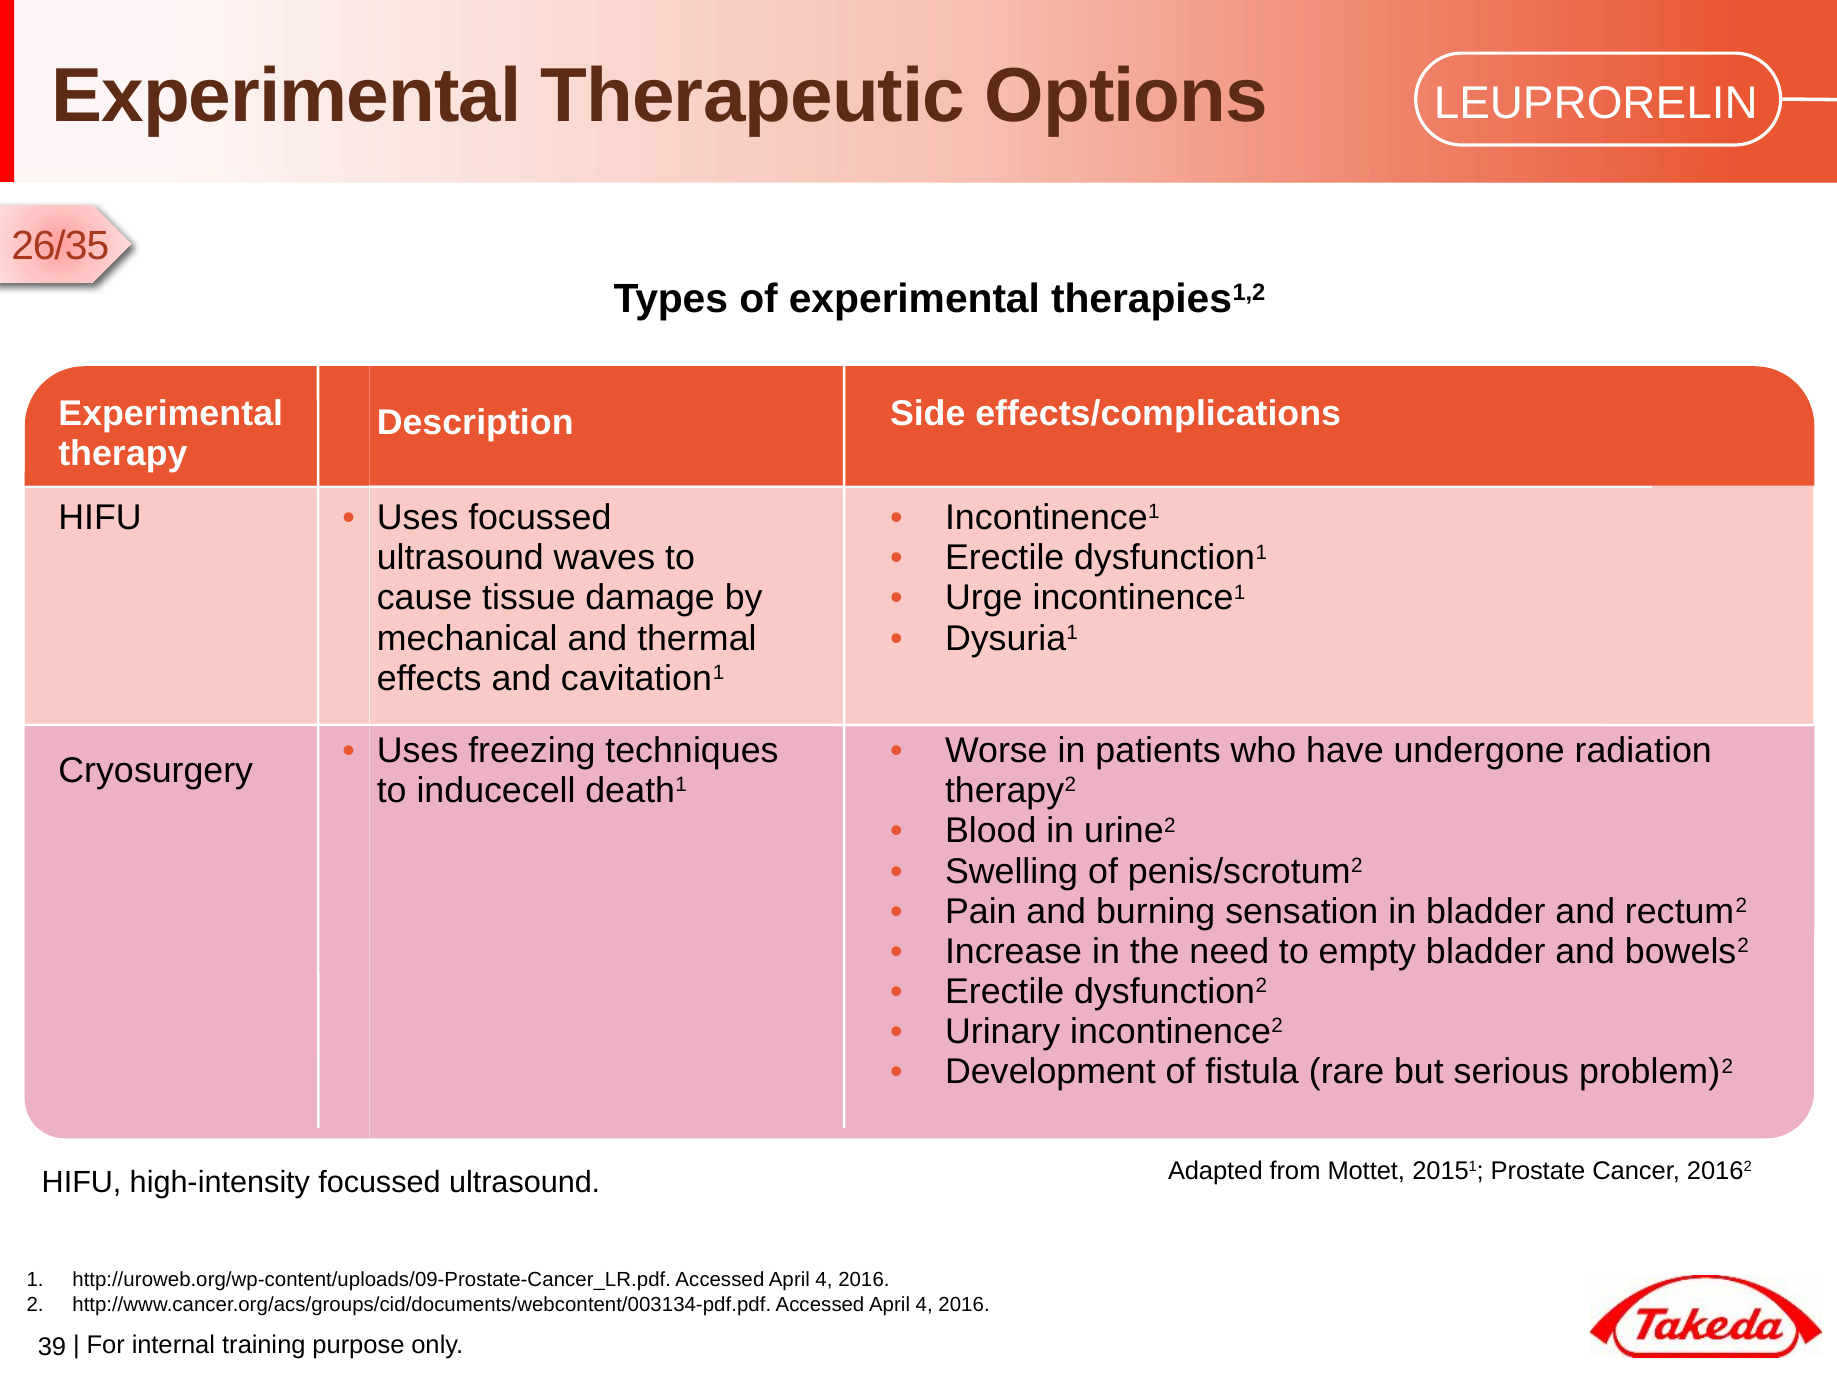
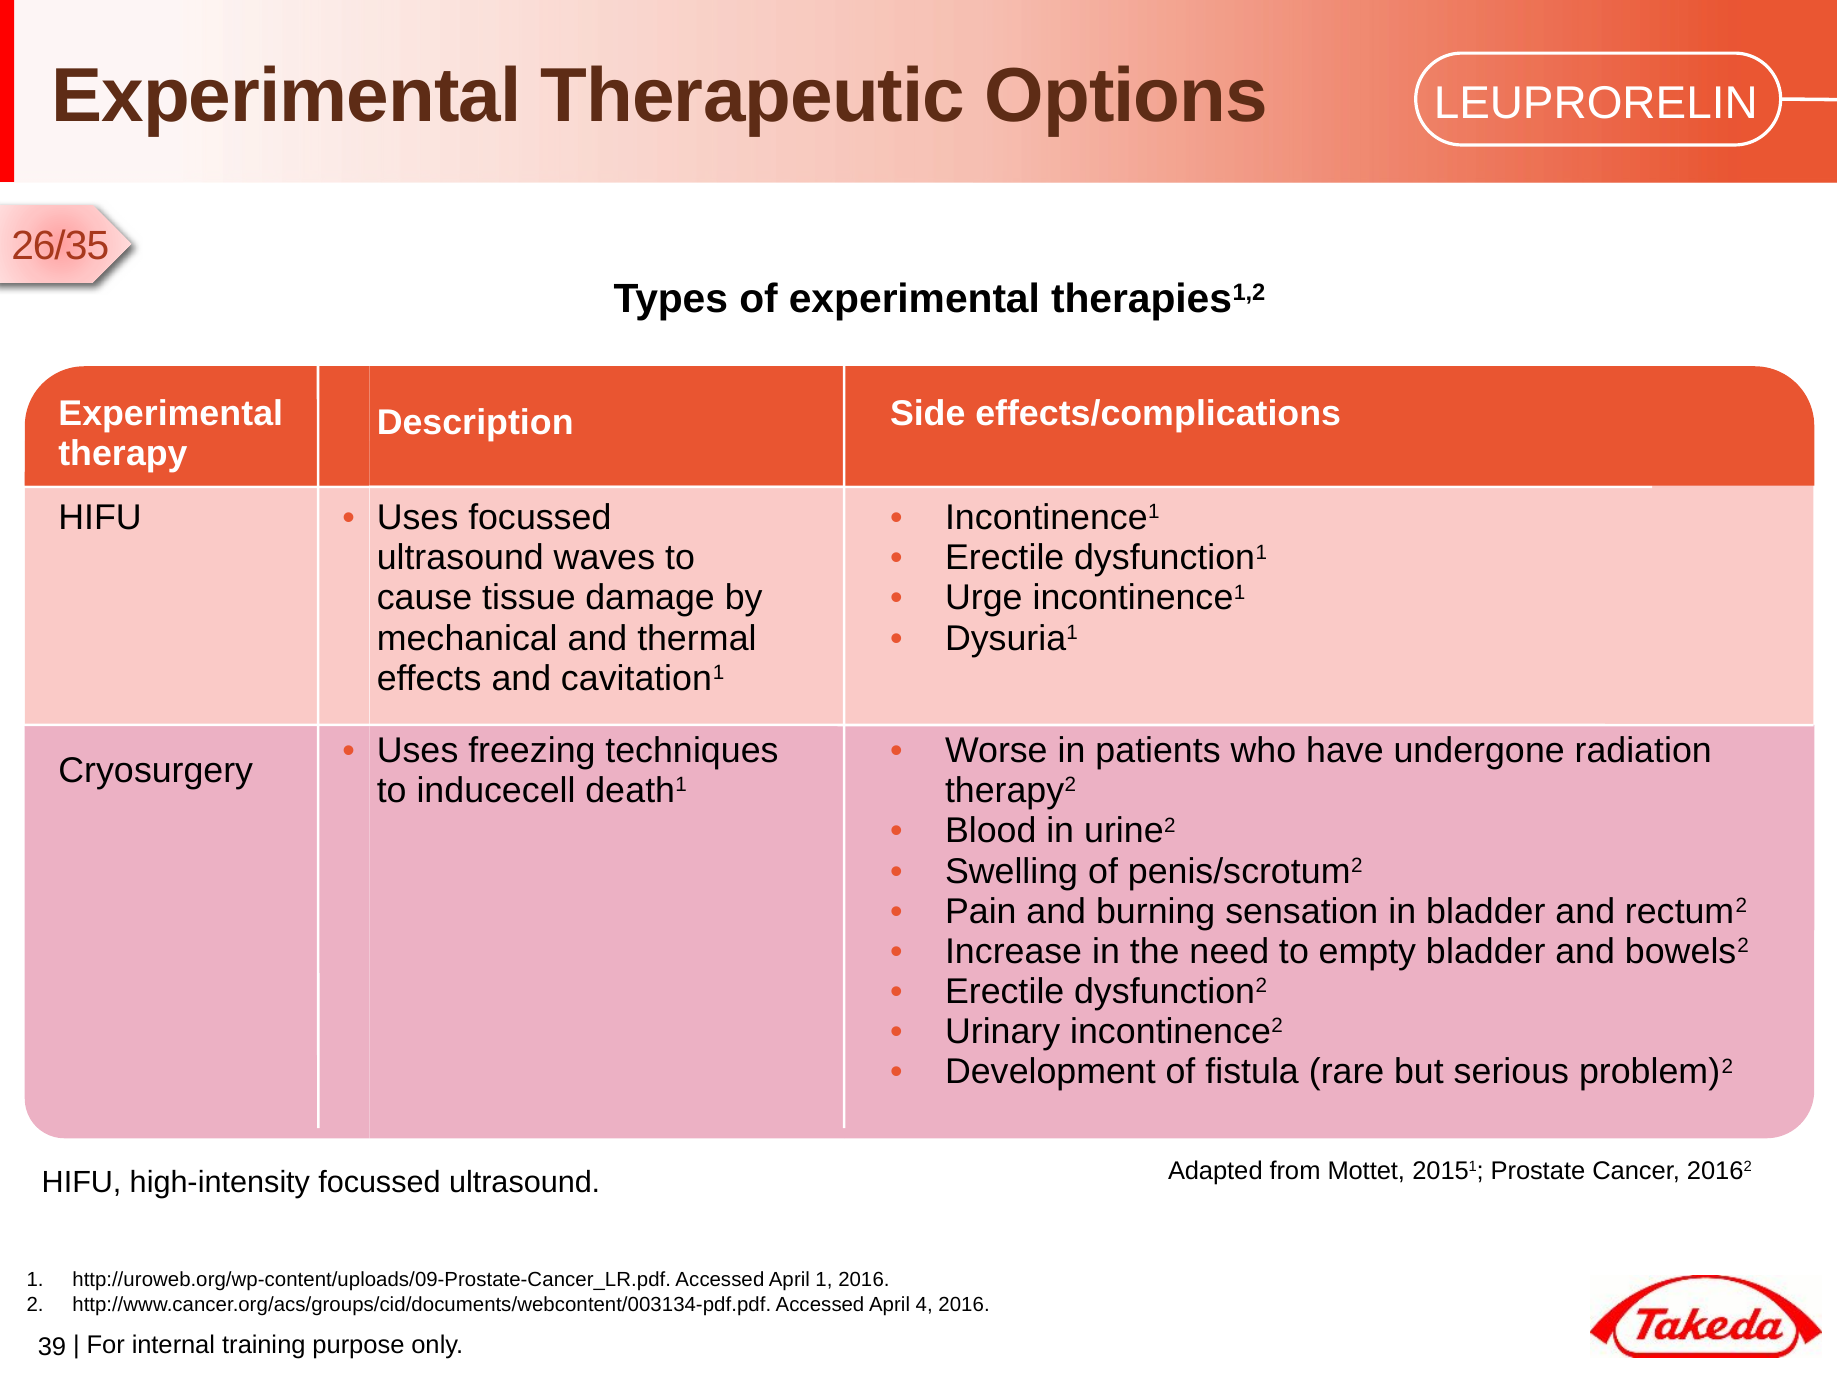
http://uroweb.org/wp-content/uploads/09-Prostate-Cancer_LR.pdf Accessed April 4: 4 -> 1 (824, 1280)
